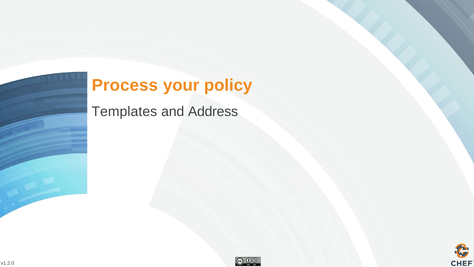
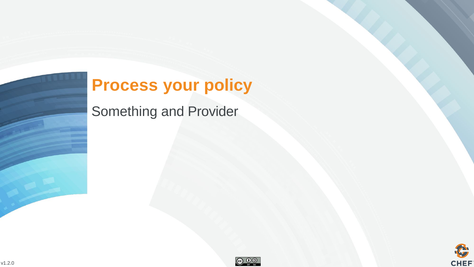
Templates: Templates -> Something (124, 112)
Address: Address -> Provider (213, 112)
